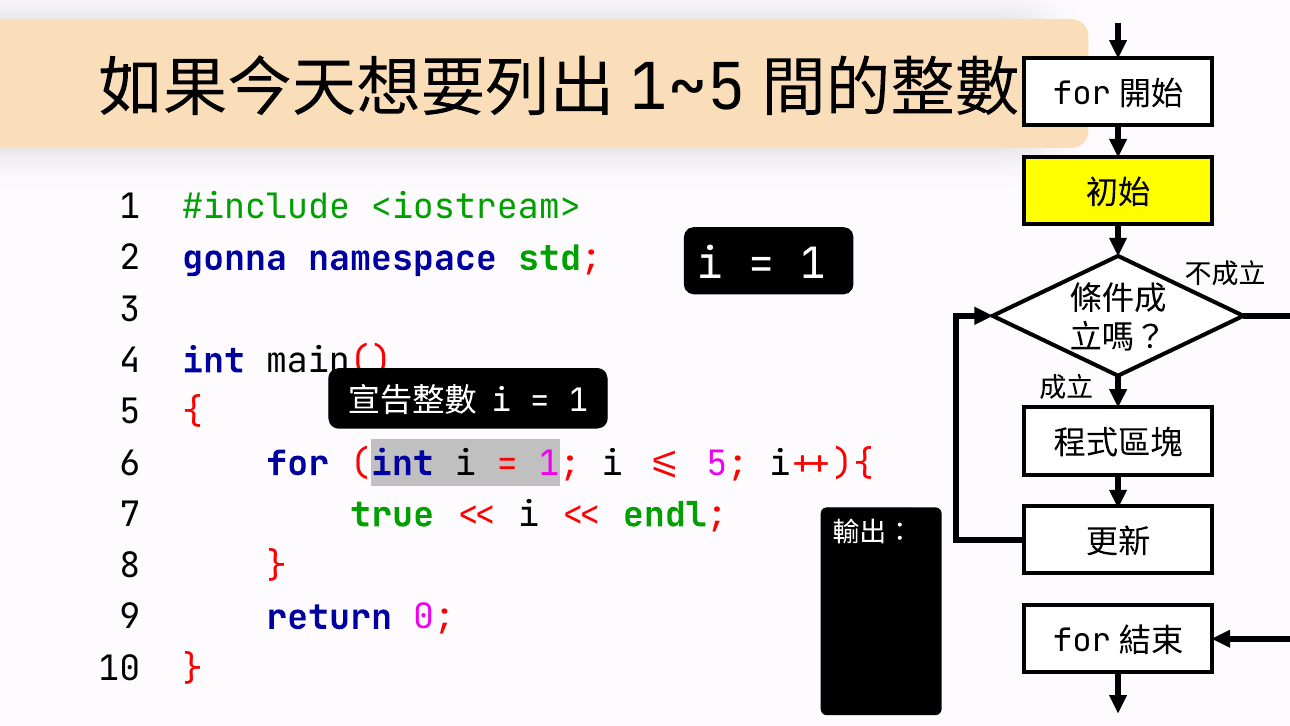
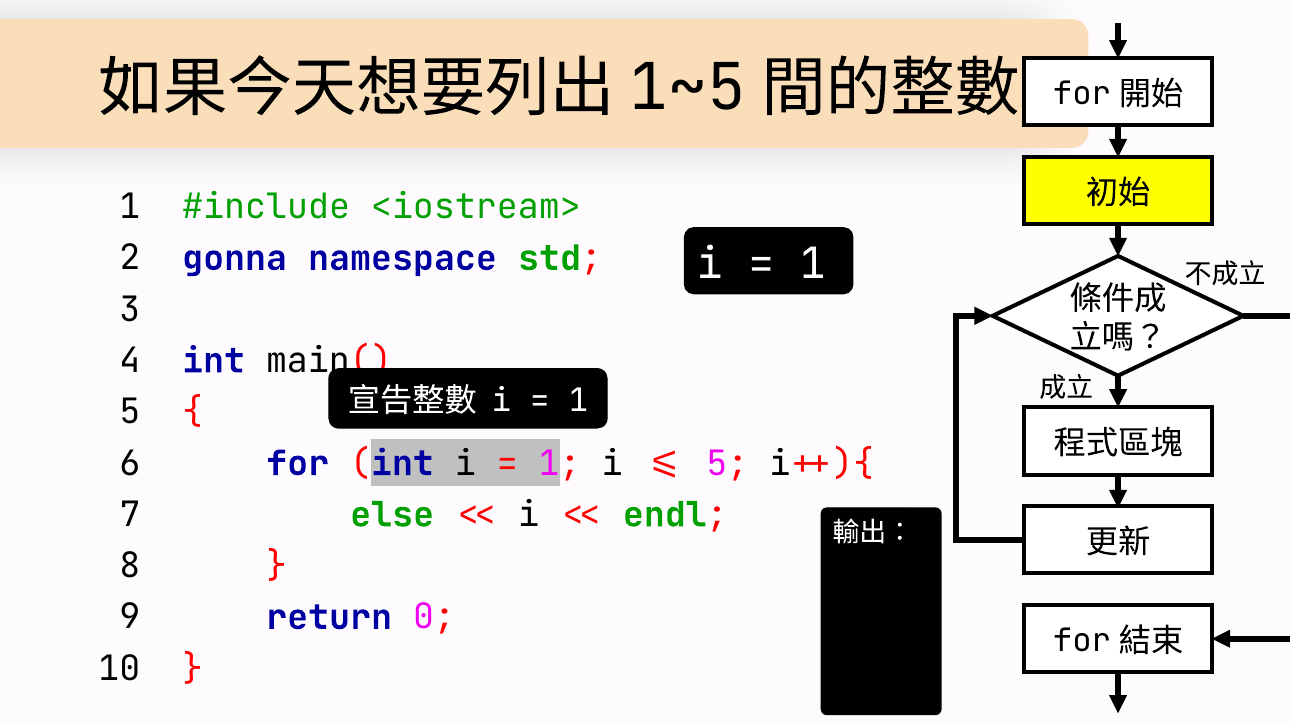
true: true -> else (392, 515)
